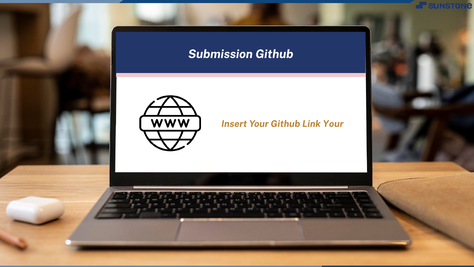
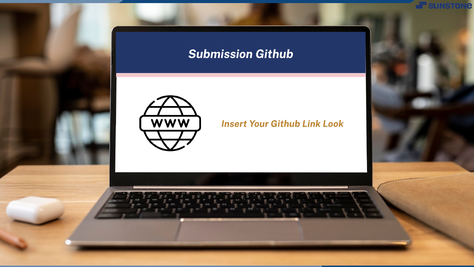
Link Your: Your -> Look (333, 124)
